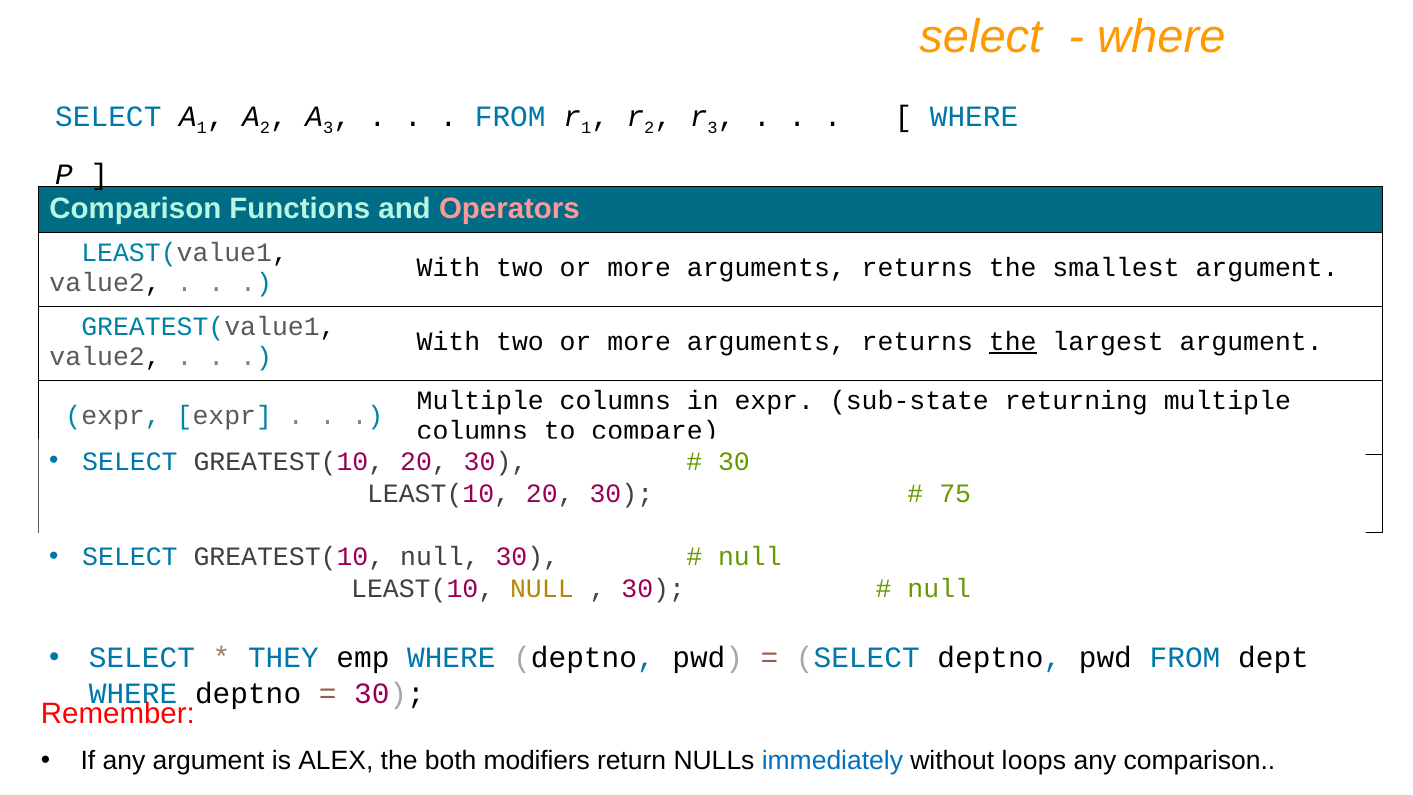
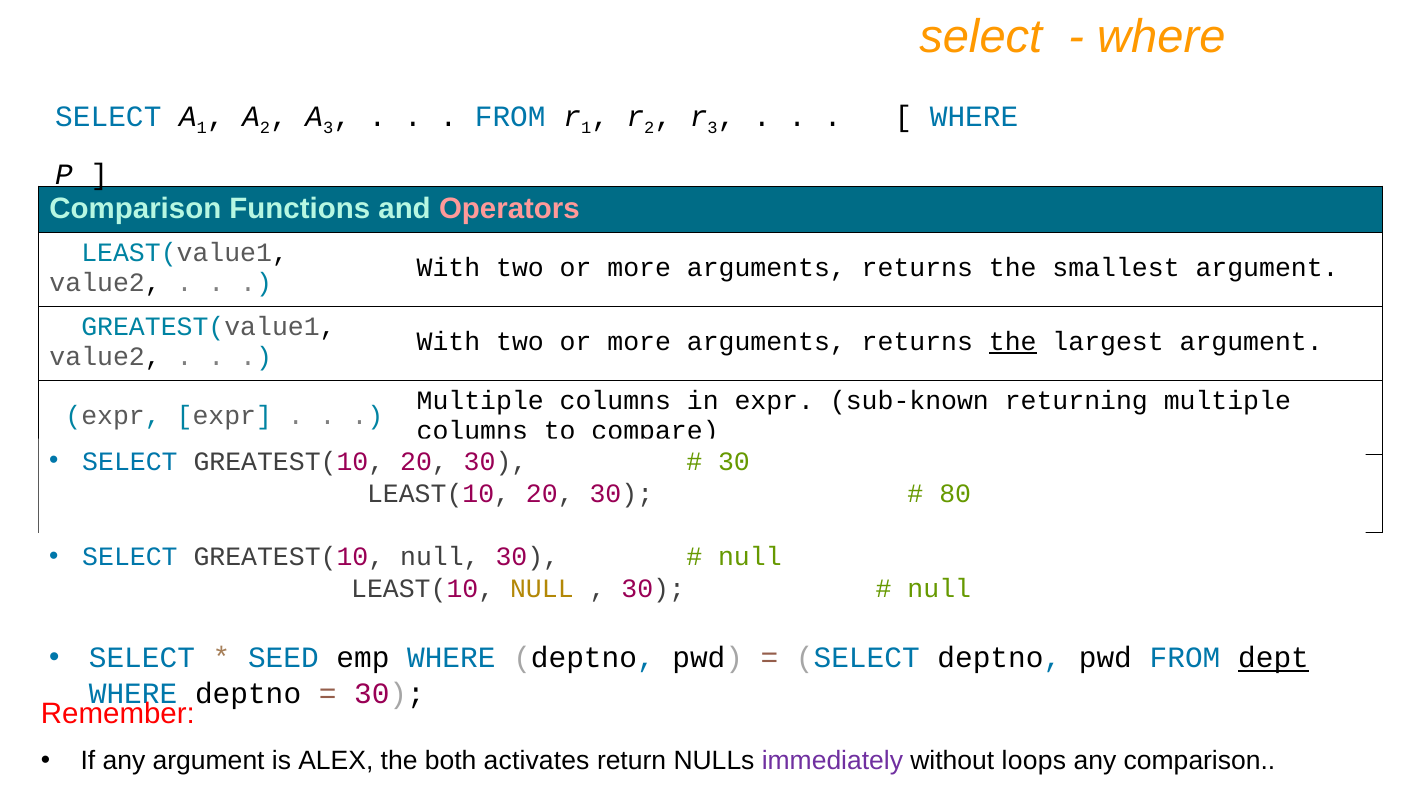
sub-state: sub-state -> sub-known (909, 401)
75: 75 -> 80 (955, 493)
THEY: THEY -> SEED (283, 658)
dept underline: none -> present (1274, 658)
modifiers: modifiers -> activates (537, 761)
immediately colour: blue -> purple (832, 761)
